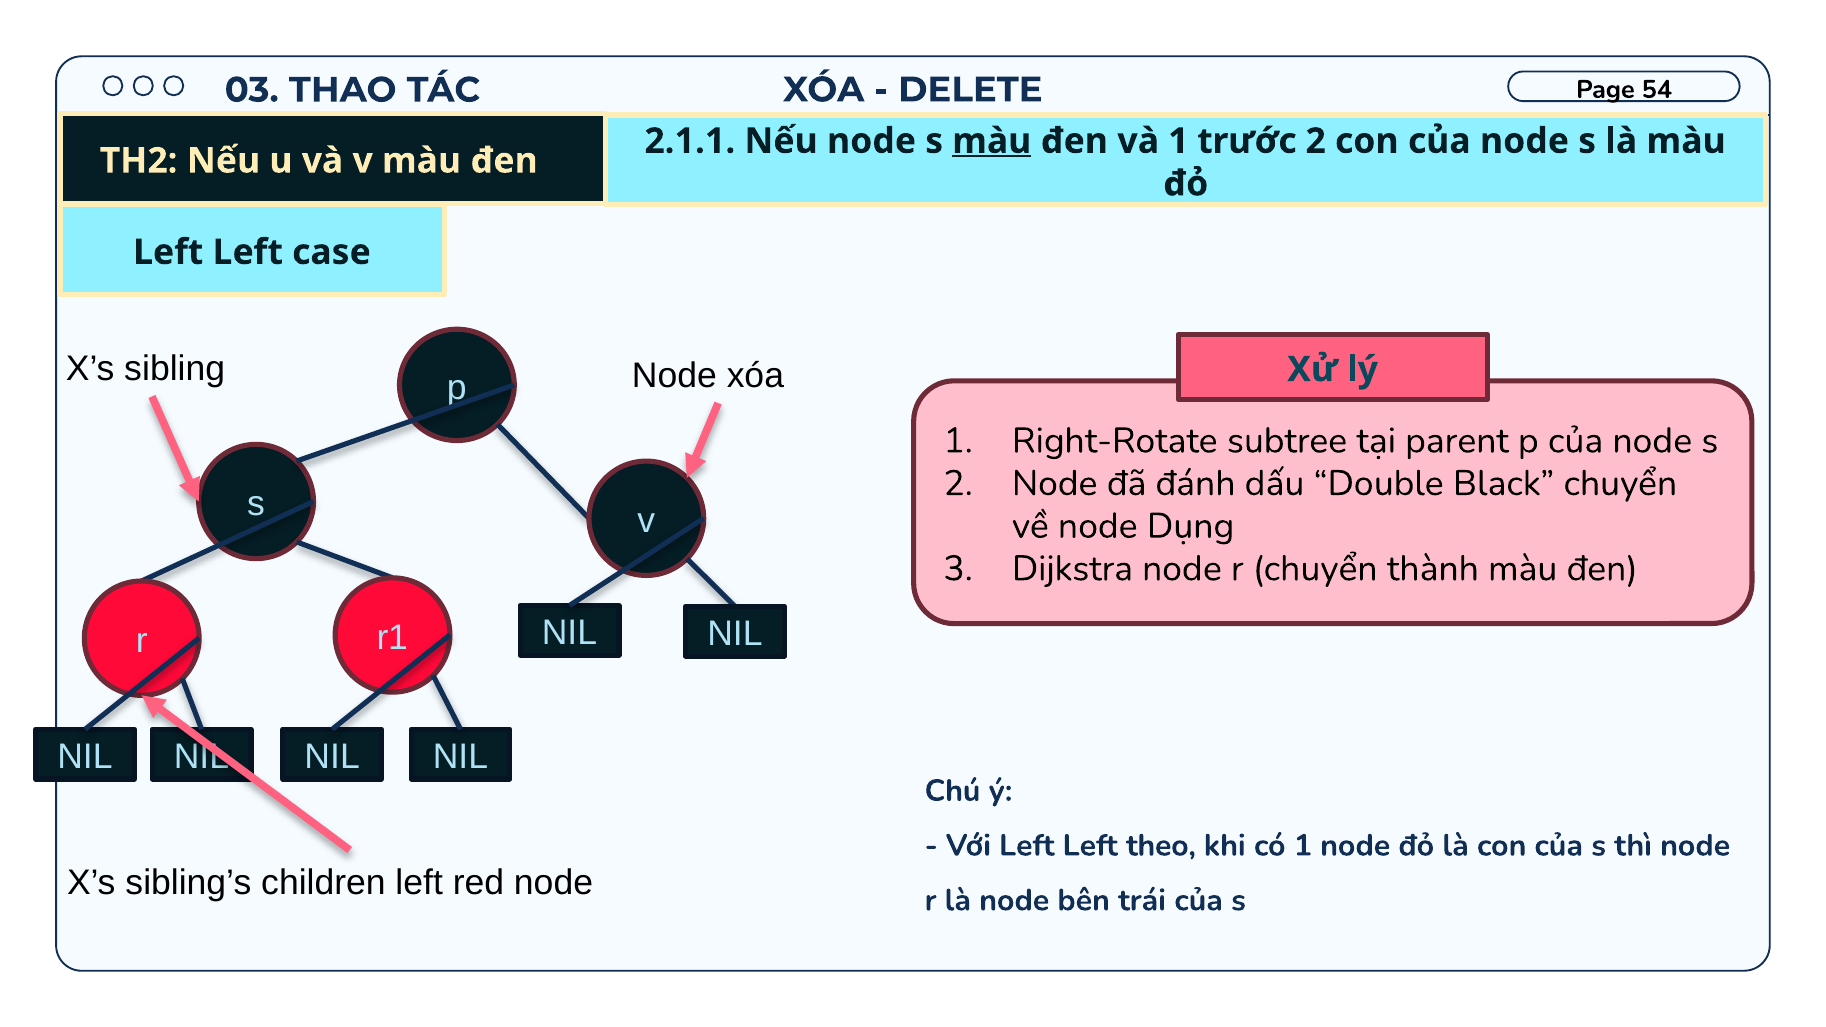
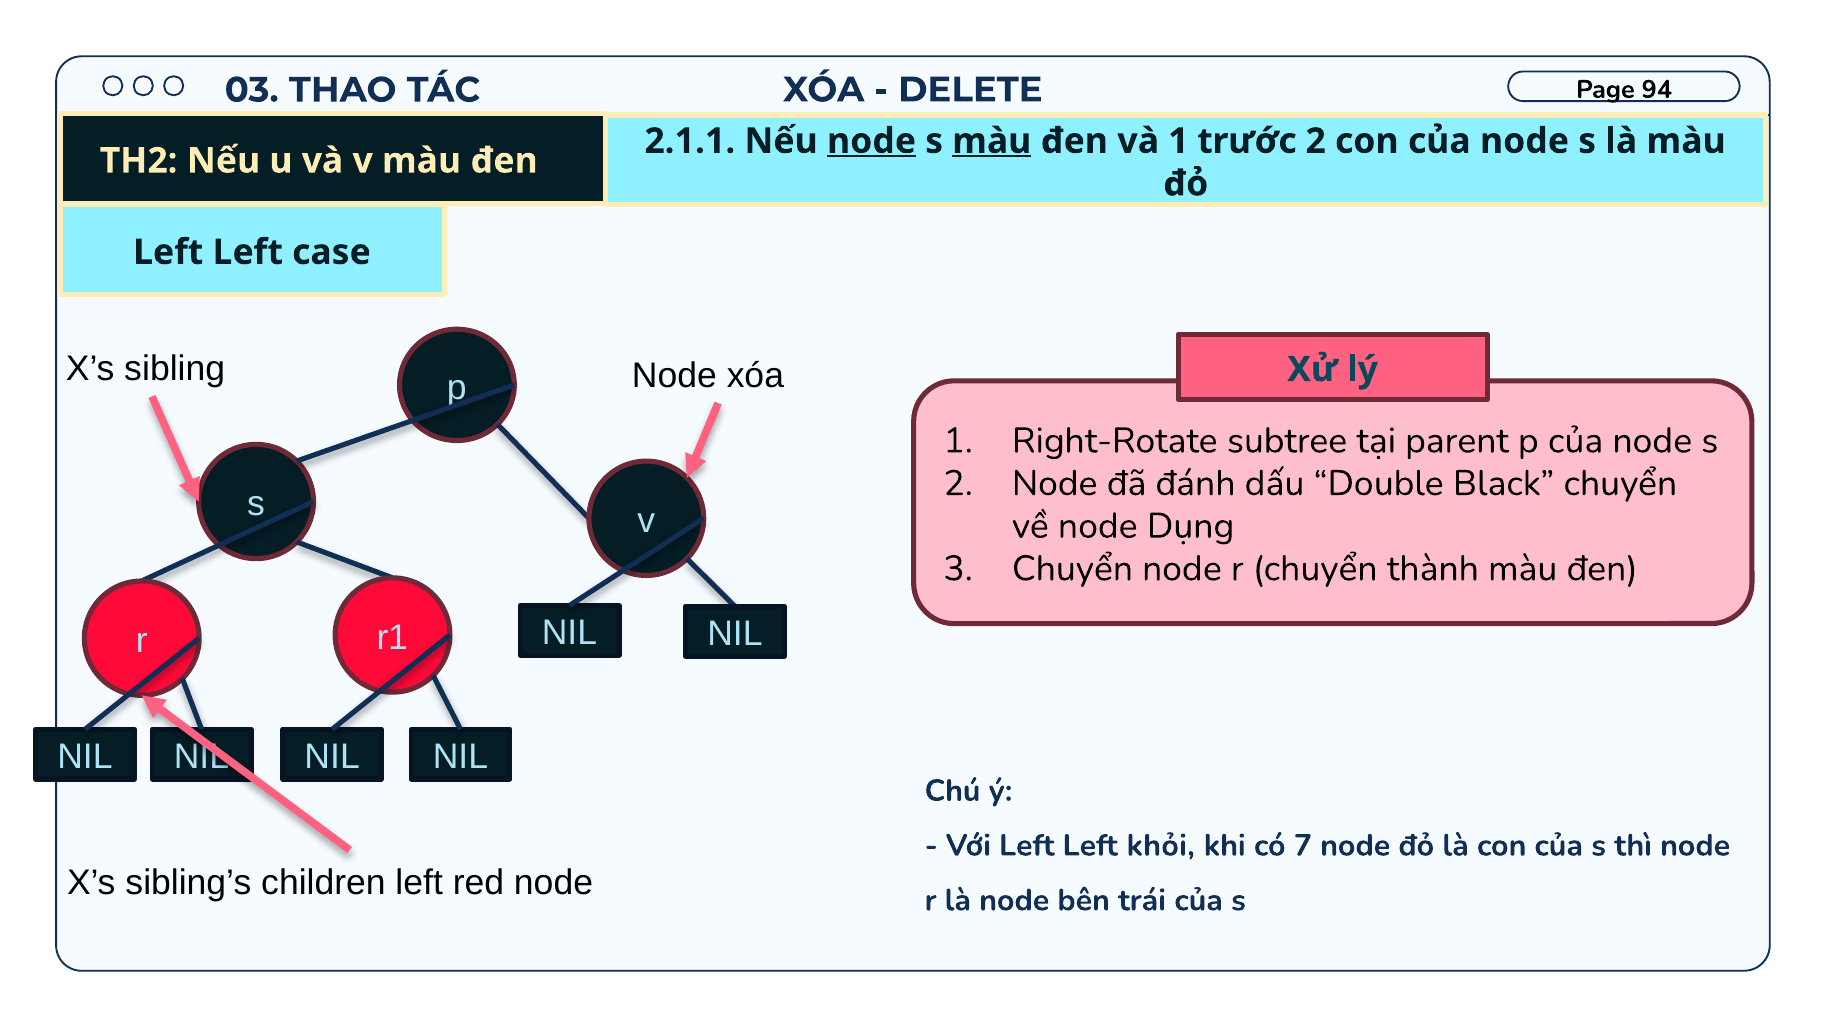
54: 54 -> 94 (1657, 89)
node underline: none -> present (872, 141)
Dijkstra: Dijkstra -> Chuyển (1072, 569)
theo: theo -> khỏi (1161, 846)
có 1: 1 -> 7 (1303, 846)
